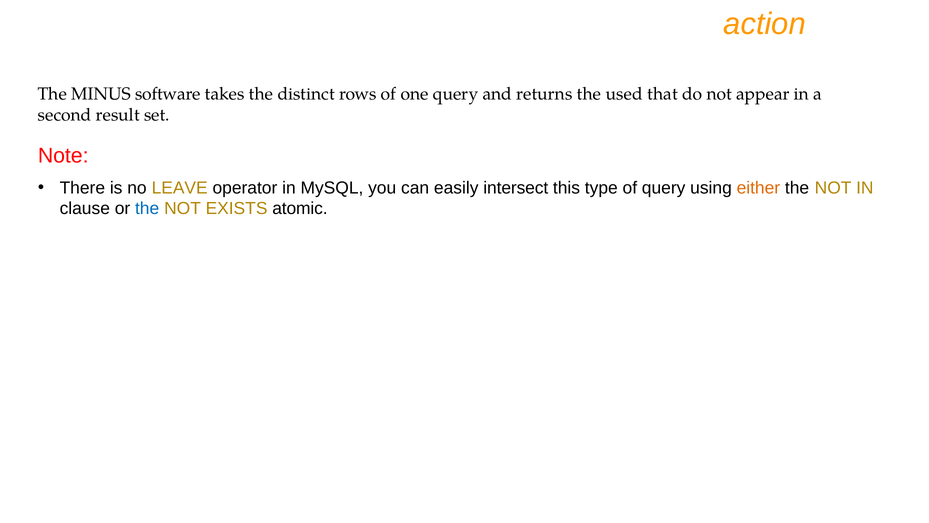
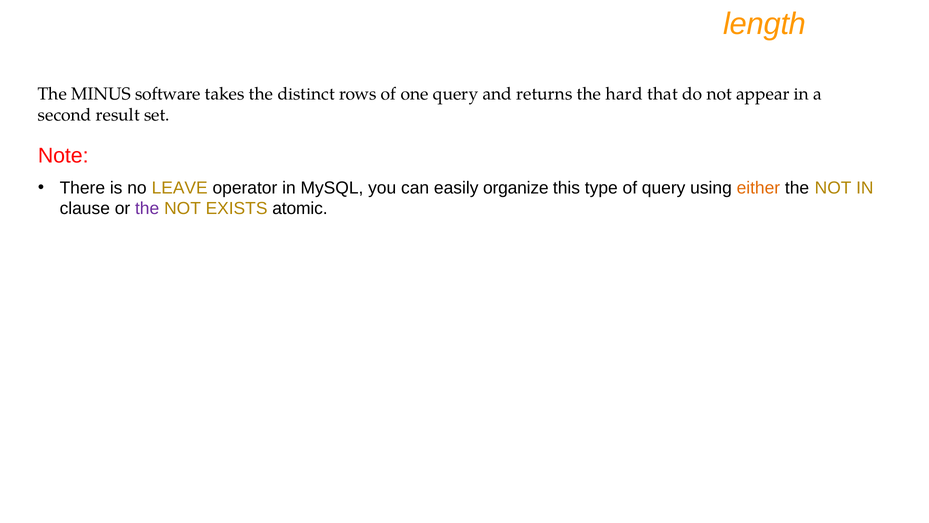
action: action -> length (765, 24)
used: used -> hard (624, 94)
intersect: intersect -> organize (516, 188)
the colour: blue -> purple (147, 209)
